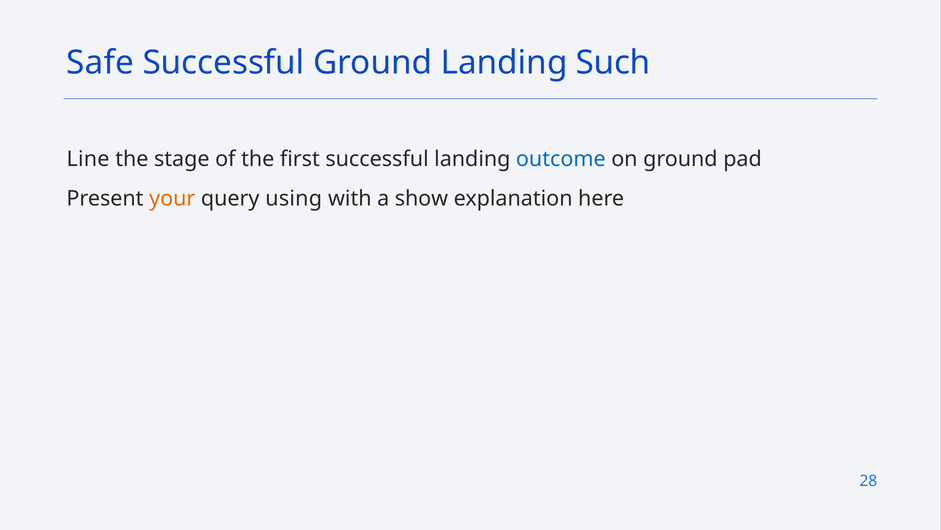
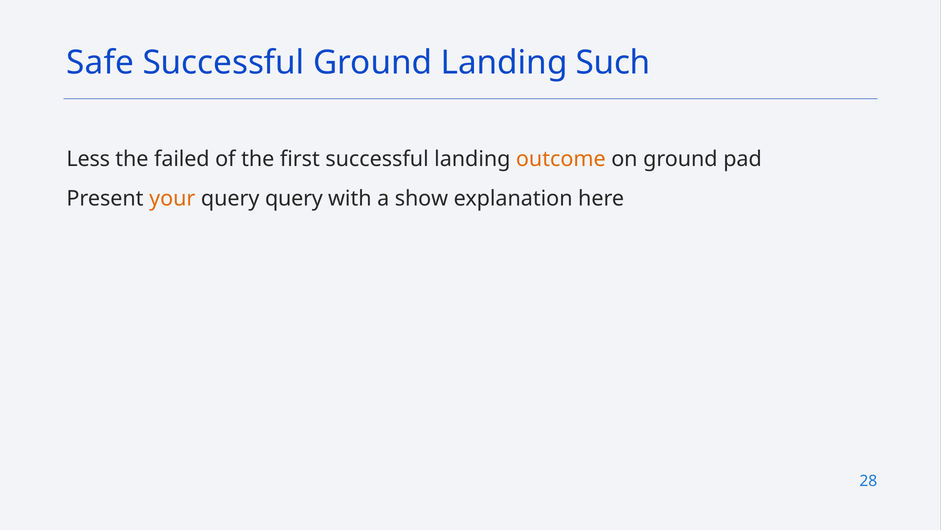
Line: Line -> Less (88, 159)
stage: stage -> failed (182, 159)
outcome colour: blue -> orange (561, 159)
query using: using -> query (294, 198)
